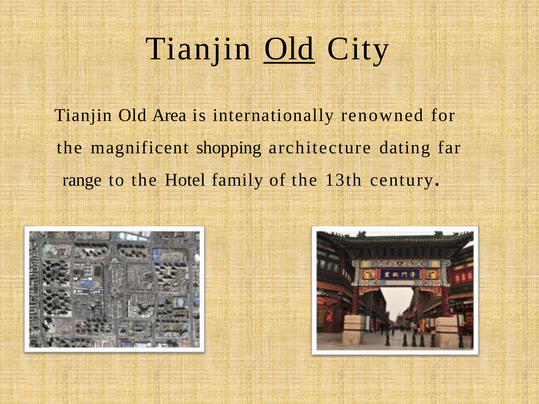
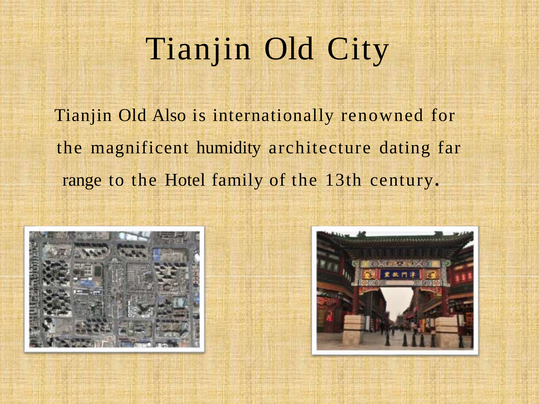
Old underline: present -> none (289, 49)
Area: Area -> Also (169, 115)
shopping: shopping -> humidity (229, 148)
